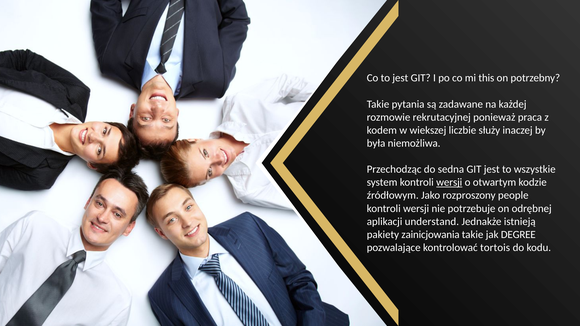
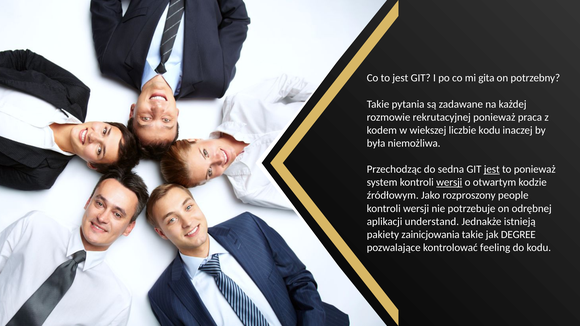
this: this -> gita (486, 78)
liczbie służy: służy -> kodu (489, 130)
jest underline: none -> present (492, 169)
to wszystkie: wszystkie -> ponieważ (535, 169)
tortois: tortois -> feeling (495, 248)
